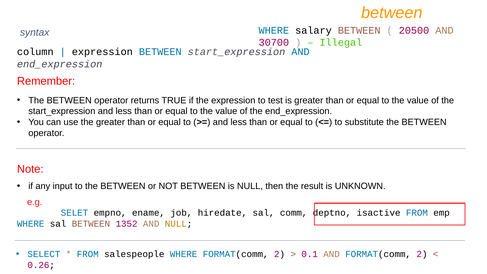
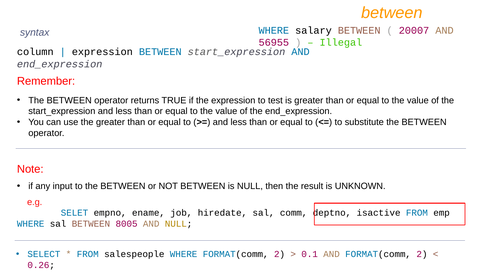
20500: 20500 -> 20007 (414, 30)
30700: 30700 -> 56955 (274, 43)
1352: 1352 -> 8005 (127, 224)
